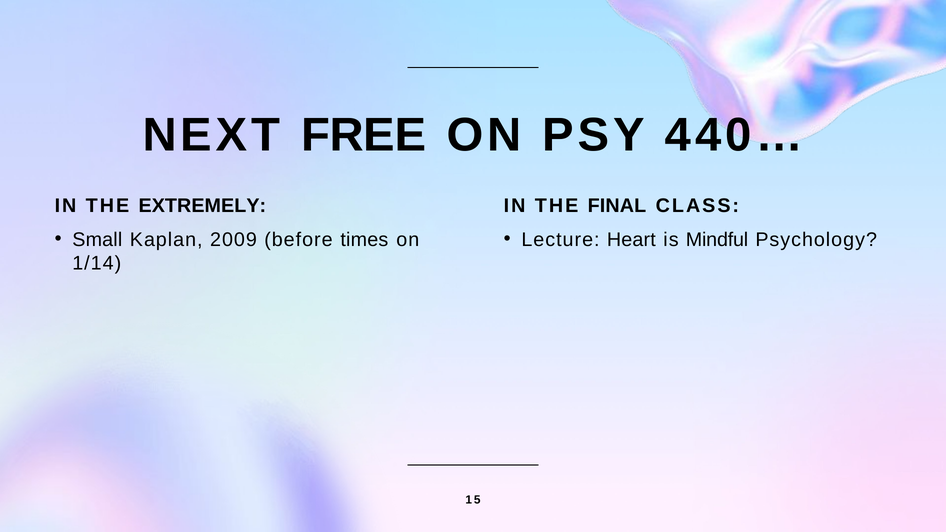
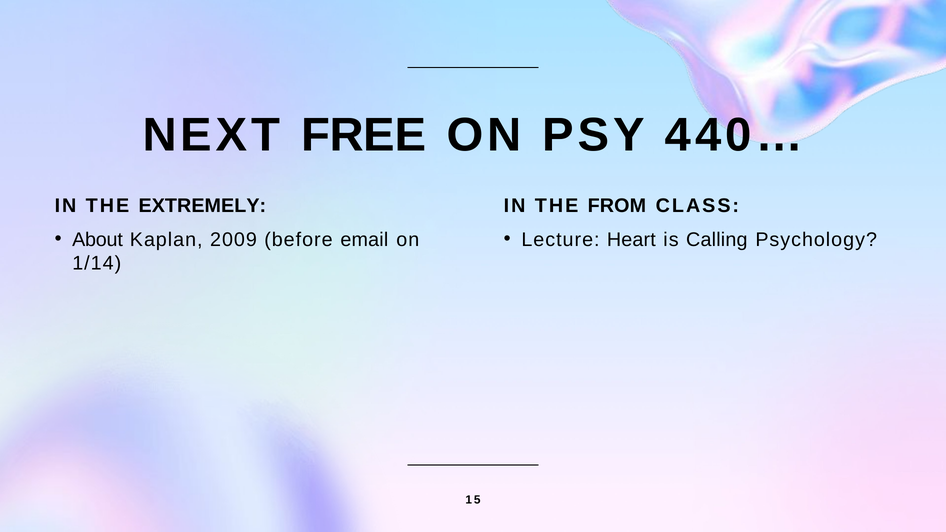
FINAL: FINAL -> FROM (617, 206)
Small: Small -> About (97, 240)
times: times -> email (364, 240)
Mindful: Mindful -> Calling (717, 240)
